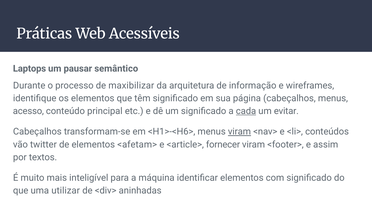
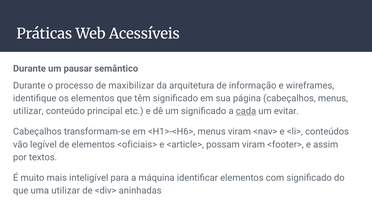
Laptops: Laptops -> Durante (29, 69)
acesso: acesso -> utilizar (28, 111)
viram underline: present -> none (239, 132)
twitter: twitter -> legível (43, 145)
<afetam>: <afetam> -> <oficiais> (137, 145)
fornecer: fornecer -> possam (223, 145)
